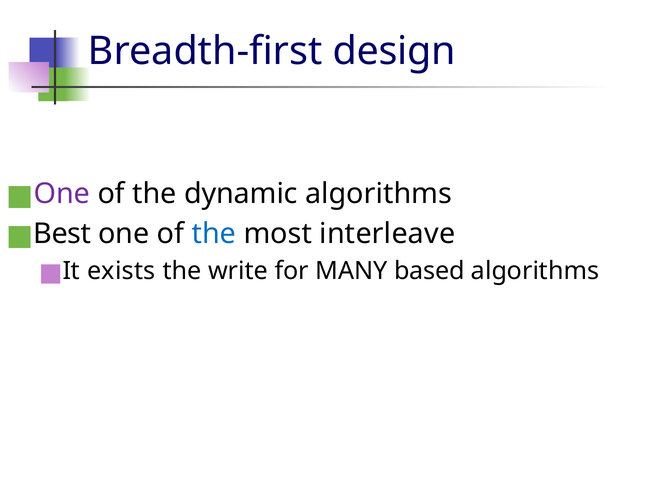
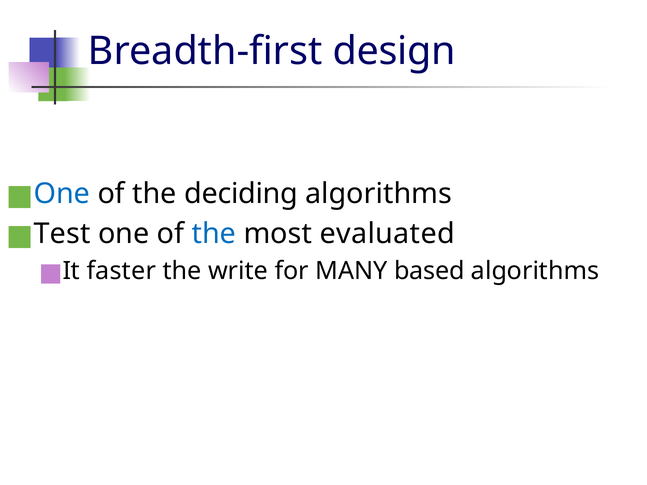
One colour: purple -> blue (62, 194)
dynamic: dynamic -> deciding (241, 194)
Best: Best -> Test (62, 234)
interleave: interleave -> evaluated (387, 234)
exists: exists -> faster (121, 271)
